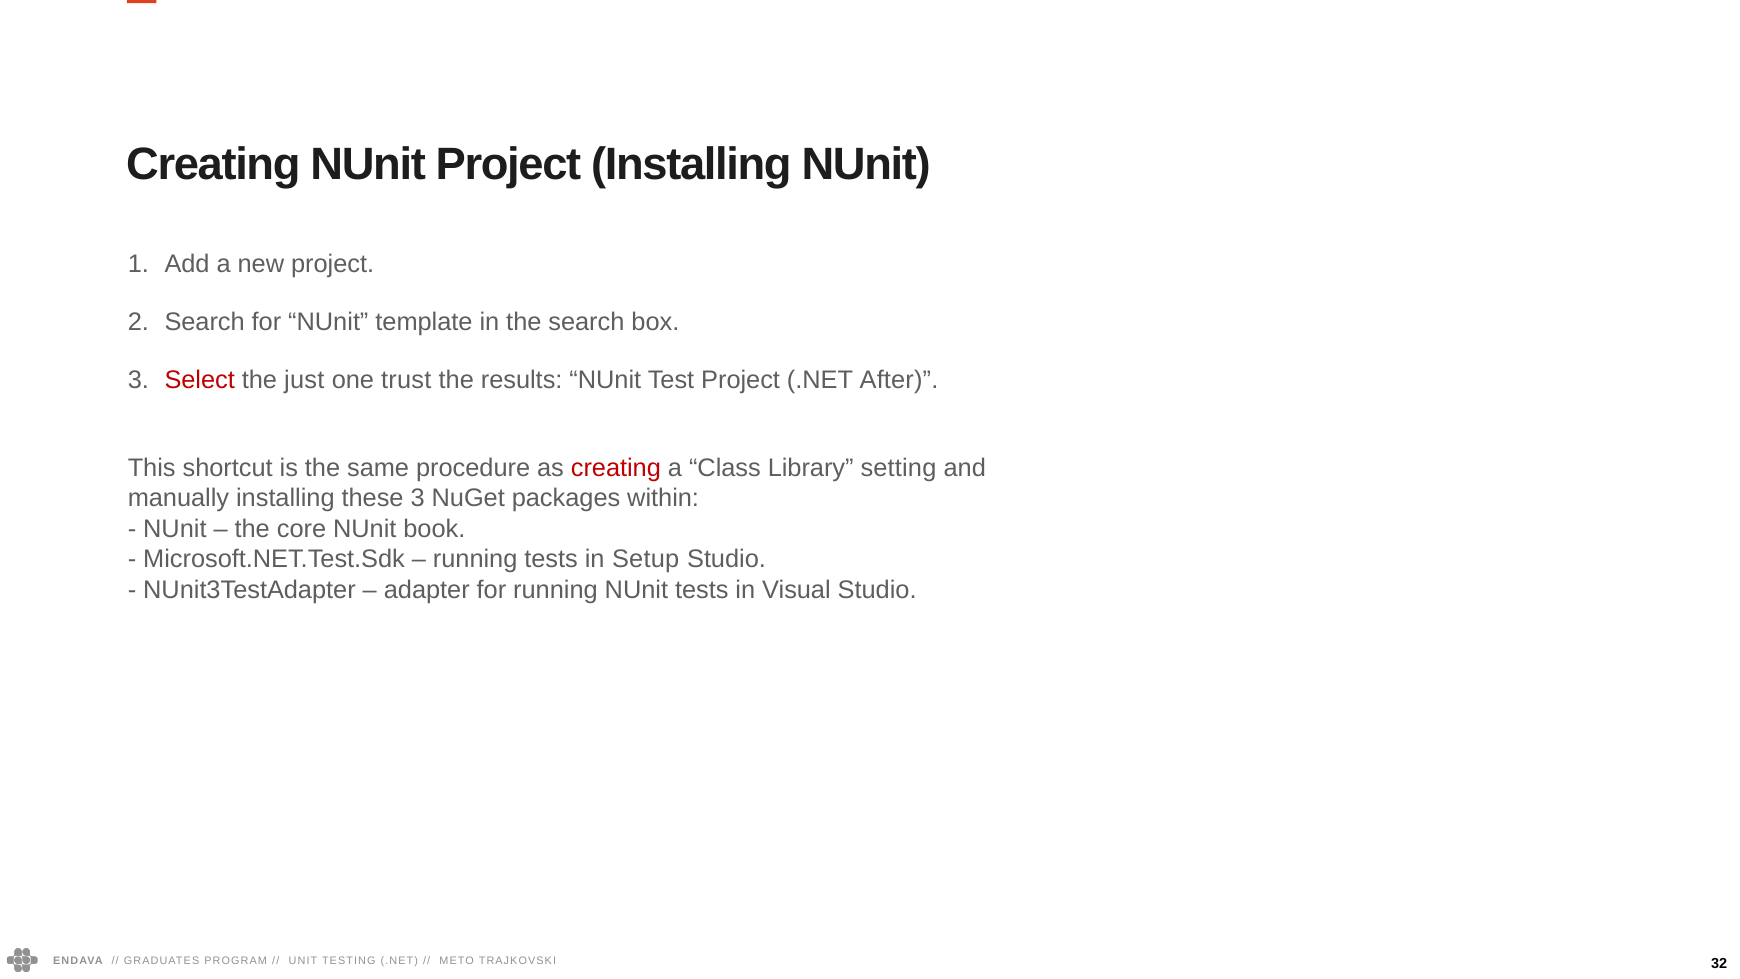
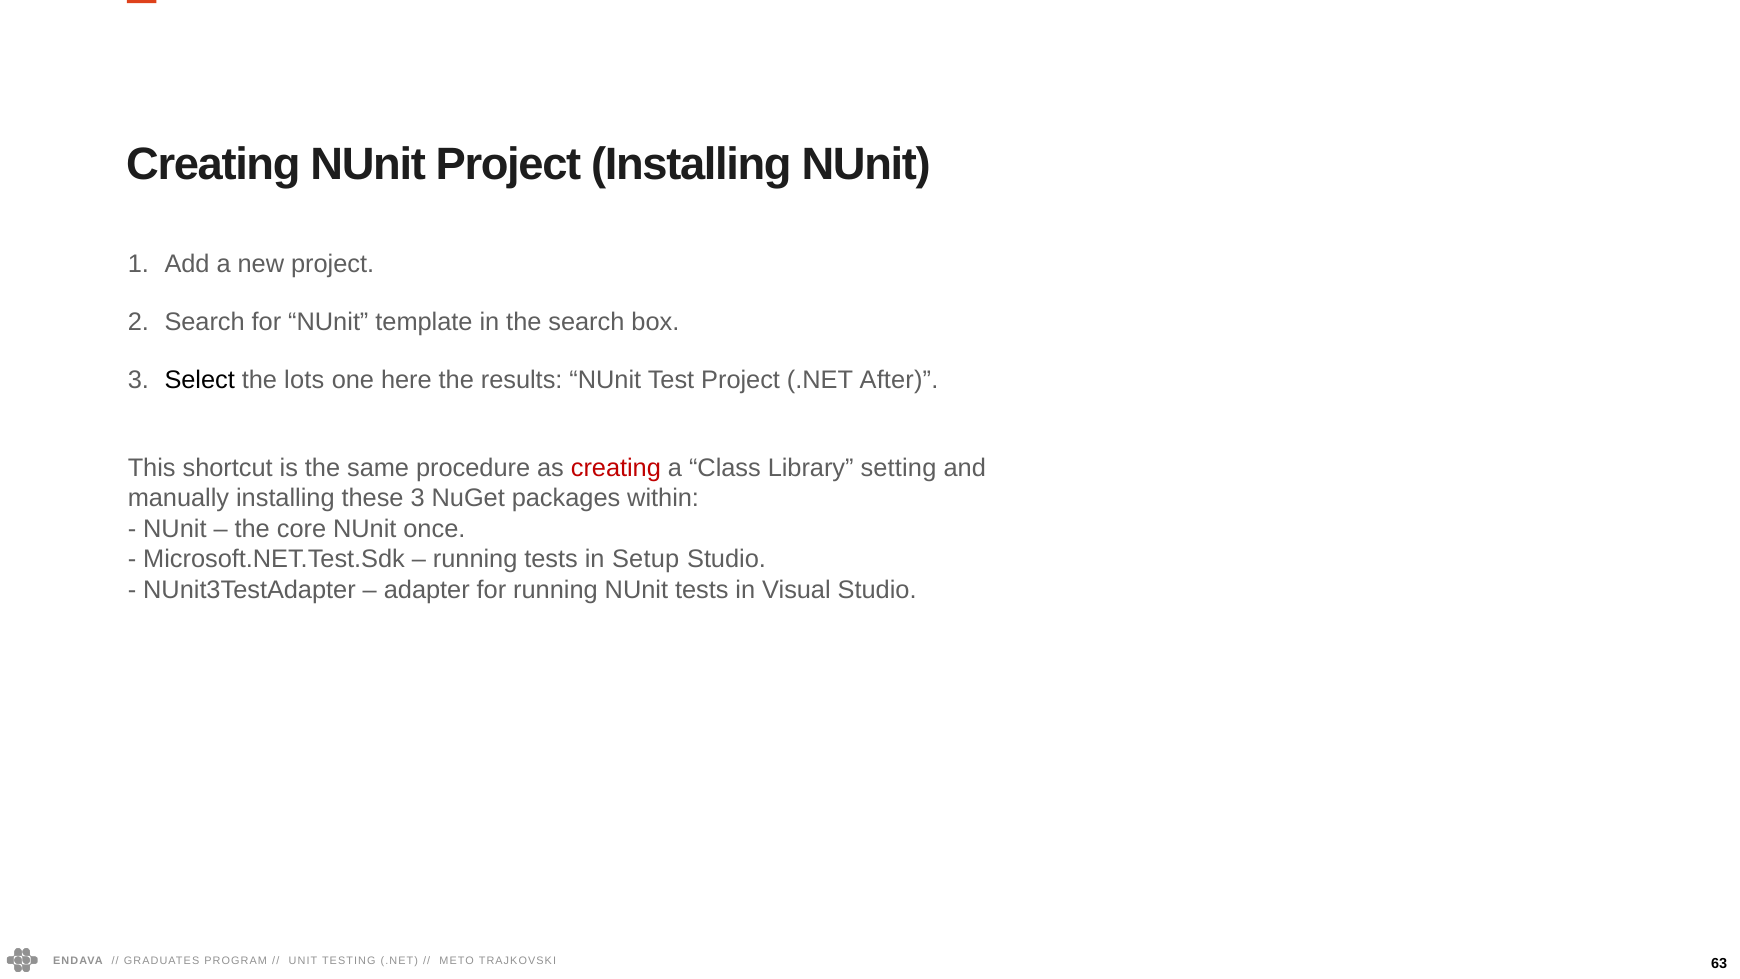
Select colour: red -> black (200, 380)
just: just -> lots (304, 380)
trust: trust -> here (406, 380)
book: book -> once (434, 529)
32: 32 -> 63 (1719, 963)
